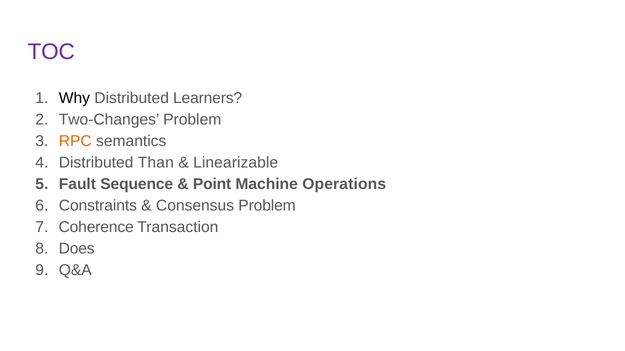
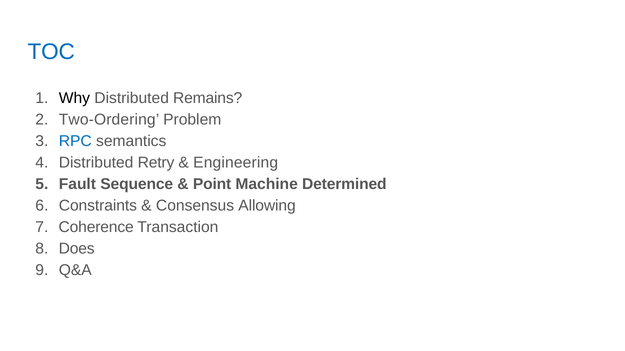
TOC colour: purple -> blue (51, 52)
Learners: Learners -> Remains (208, 98)
Two-Changes: Two-Changes -> Two-Ordering (109, 120)
RPC colour: orange -> blue (75, 141)
Than: Than -> Retry (156, 163)
Linearizable: Linearizable -> Engineering (236, 163)
Operations: Operations -> Determined (344, 185)
Consensus Problem: Problem -> Allowing (267, 206)
